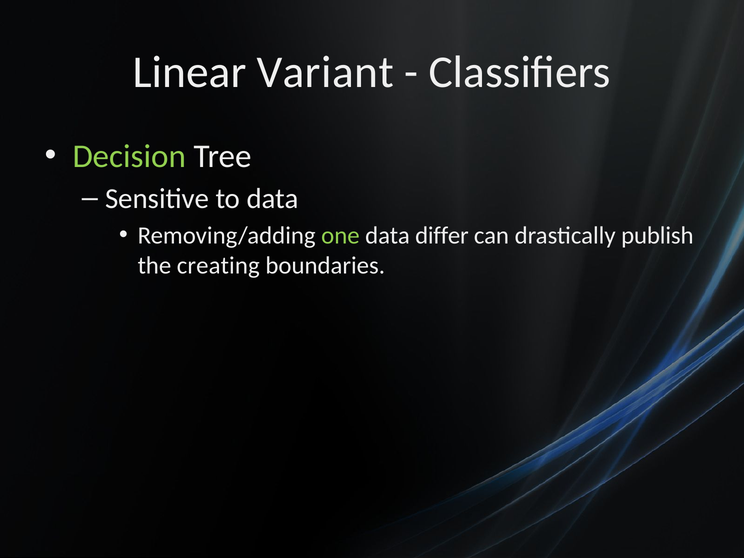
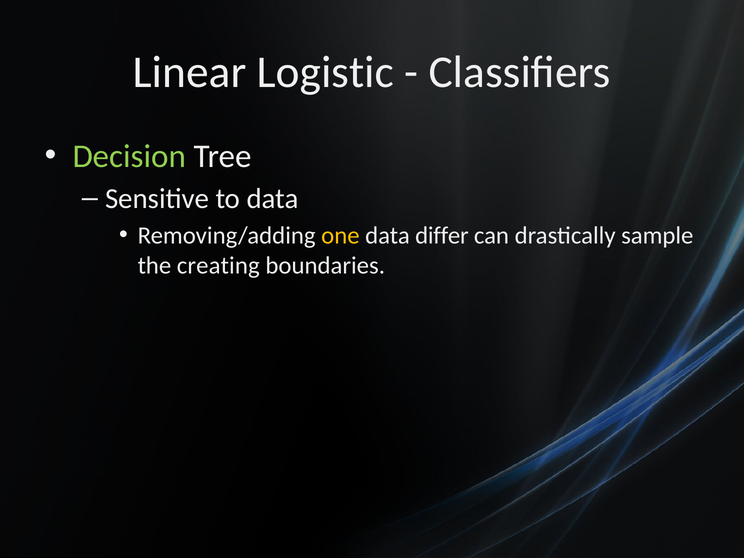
Variant: Variant -> Logistic (325, 72)
one colour: light green -> yellow (340, 236)
publish: publish -> sample (657, 236)
